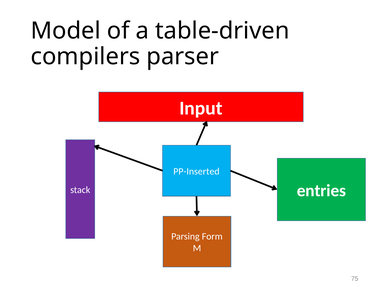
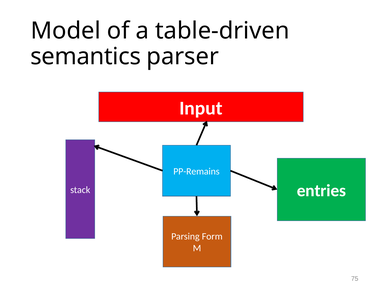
compilers: compilers -> semantics (86, 56)
PP-Inserted: PP-Inserted -> PP-Remains (196, 171)
